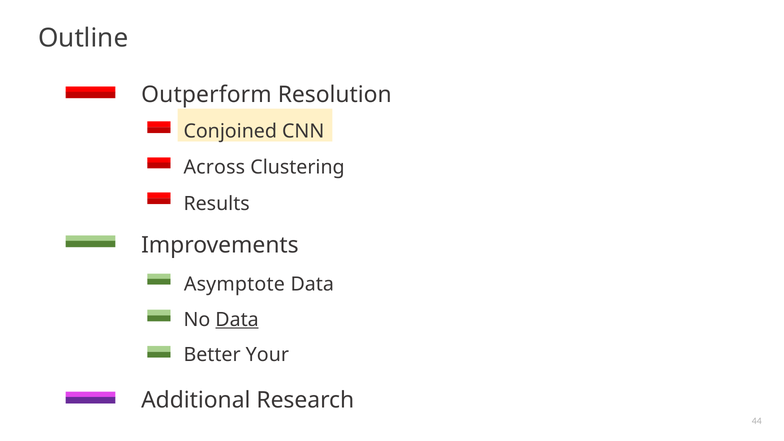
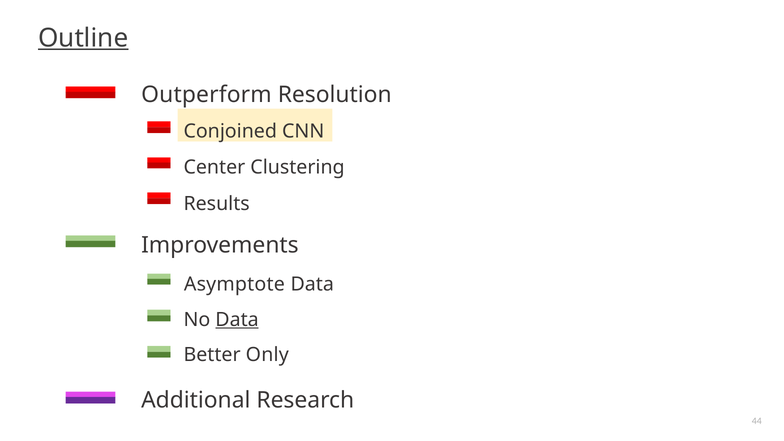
Outline underline: none -> present (83, 38)
Across: Across -> Center (214, 167)
Your: Your -> Only (267, 355)
